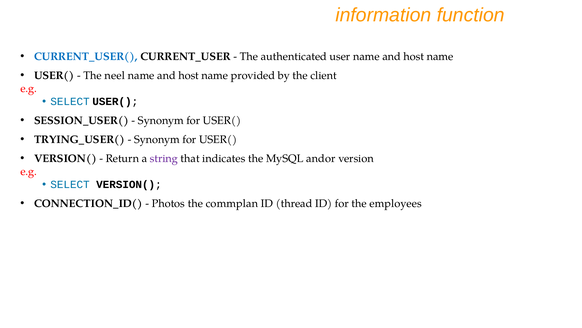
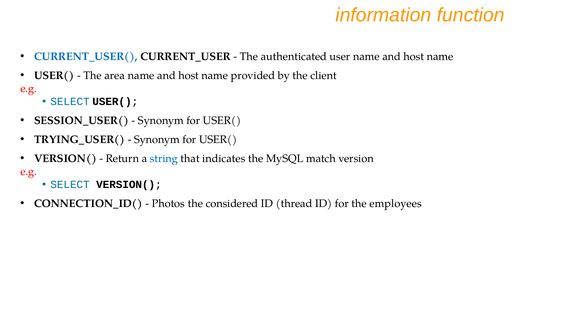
neel: neel -> area (115, 75)
string colour: purple -> blue (164, 158)
andor: andor -> match (321, 158)
commplan: commplan -> considered (232, 203)
